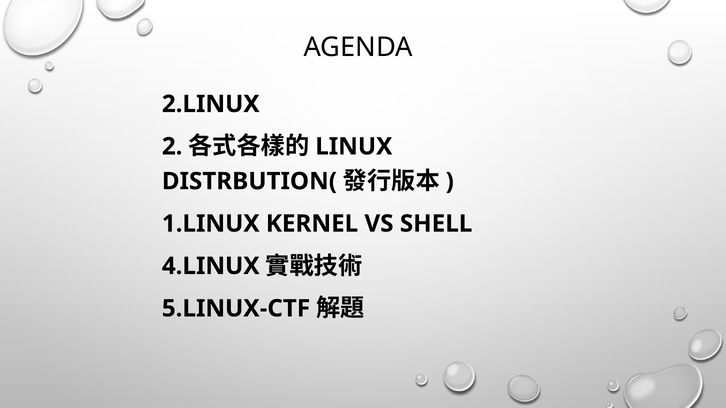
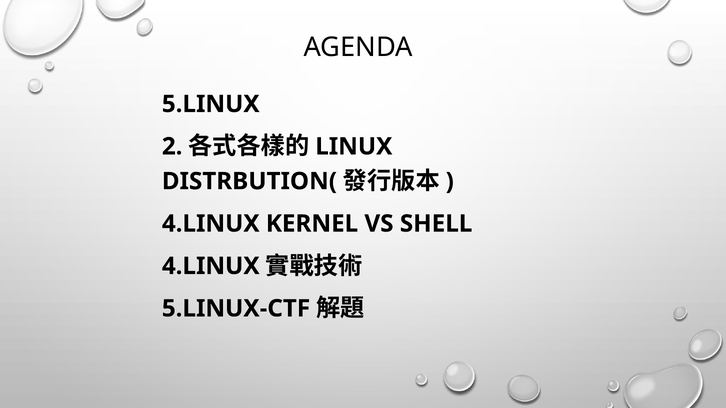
2.LINUX: 2.LINUX -> 5.LINUX (211, 104)
1.LINUX: 1.LINUX -> 4.LINUX (211, 224)
